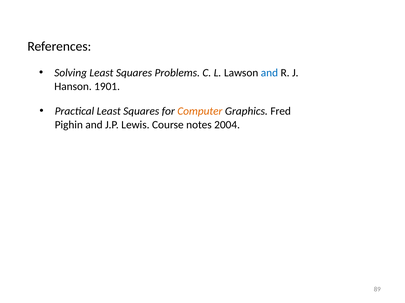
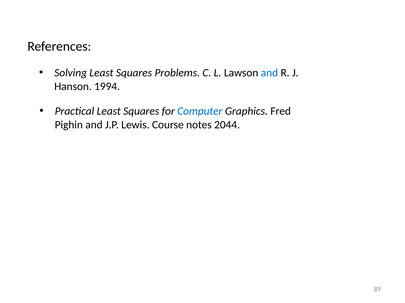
1901: 1901 -> 1994 (107, 87)
Computer colour: orange -> blue (200, 111)
2004: 2004 -> 2044 (227, 125)
